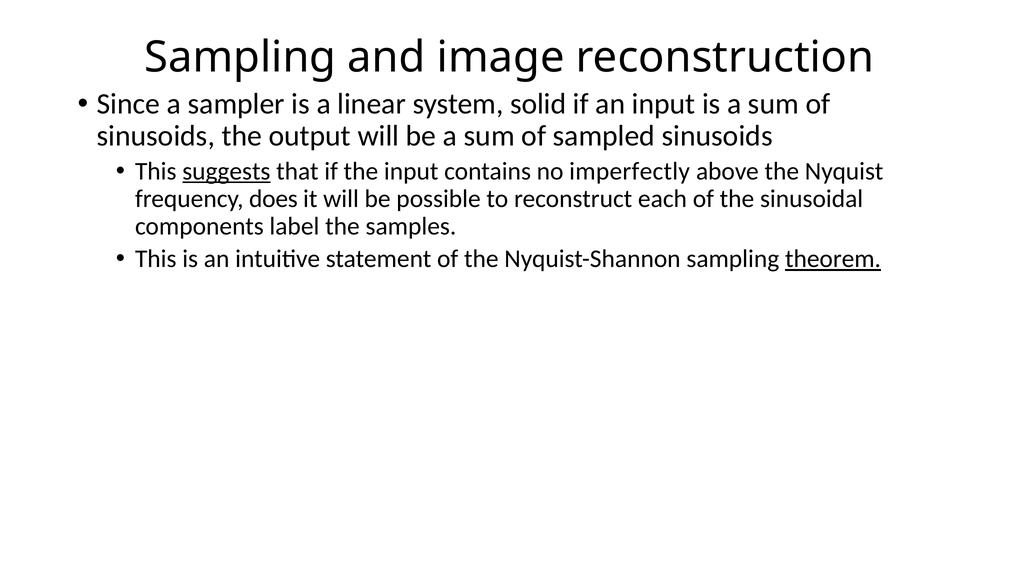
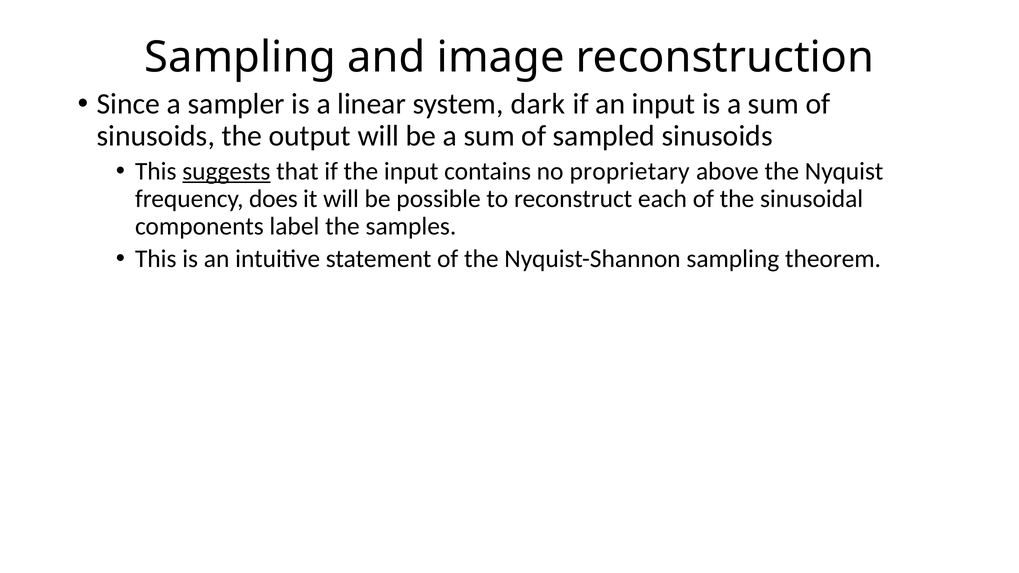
solid: solid -> dark (538, 104)
imperfectly: imperfectly -> proprietary (630, 171)
theorem underline: present -> none (833, 259)
